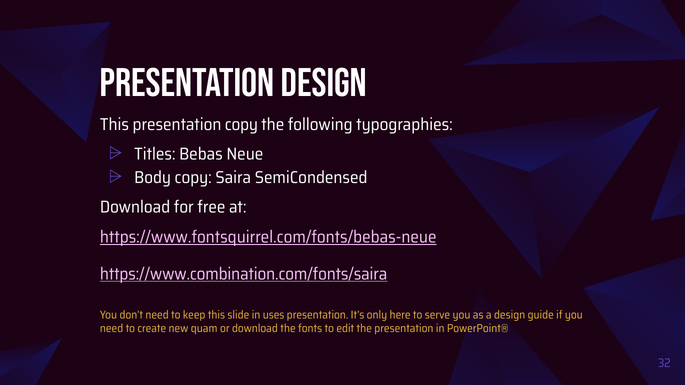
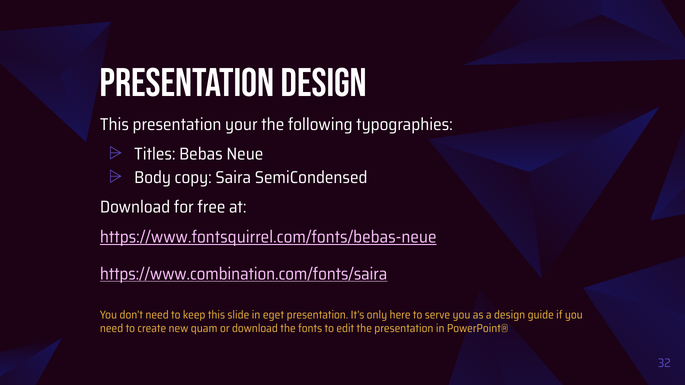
presentation copy: copy -> your (241, 125)
uses: uses -> eget (274, 315)
